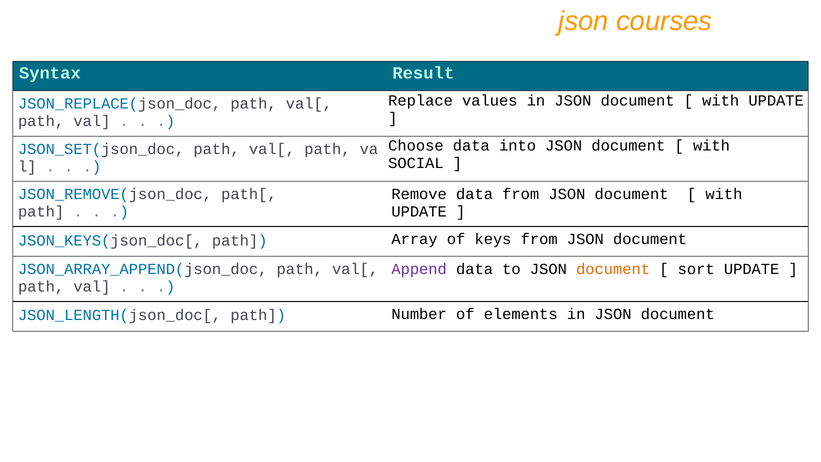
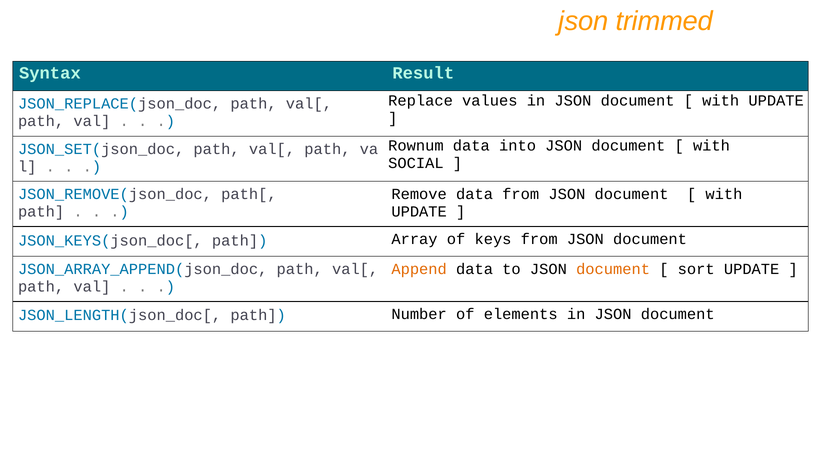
courses: courses -> trimmed (664, 21)
Choose: Choose -> Rownum (416, 146)
Append colour: purple -> orange (419, 269)
